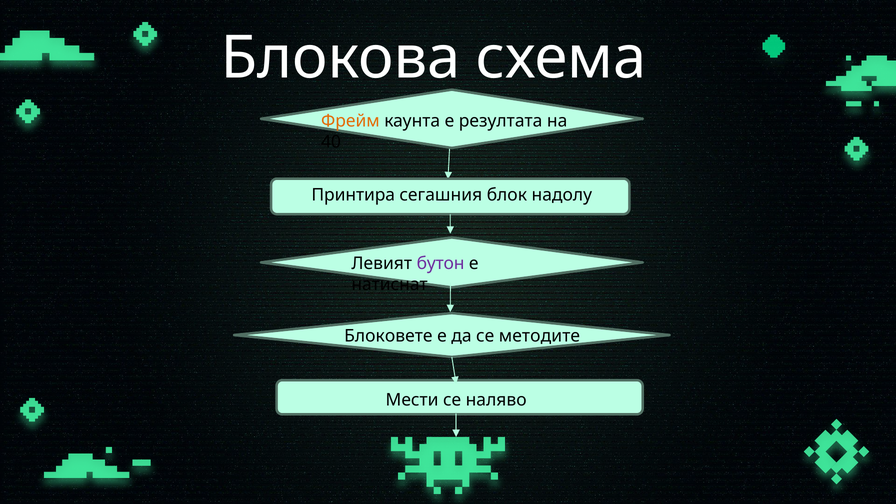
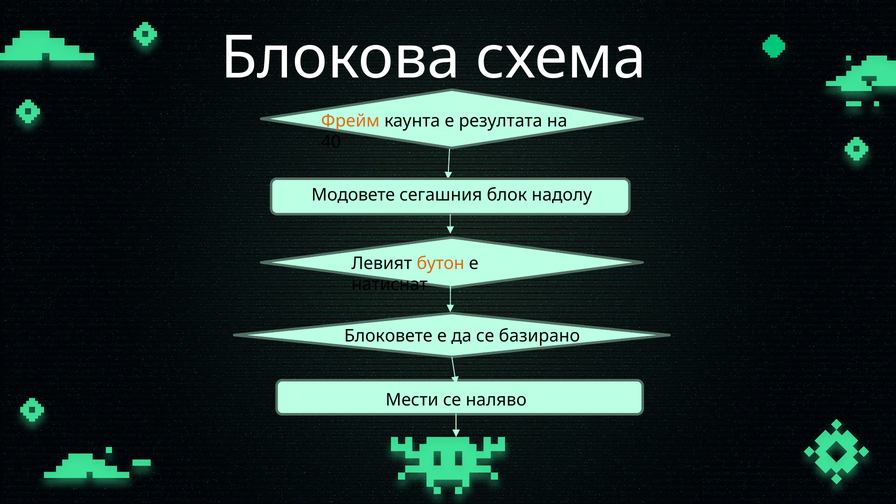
Принтира: Принтира -> Модовете (353, 195)
бутон colour: purple -> orange (441, 263)
методите: методите -> базирано (539, 336)
